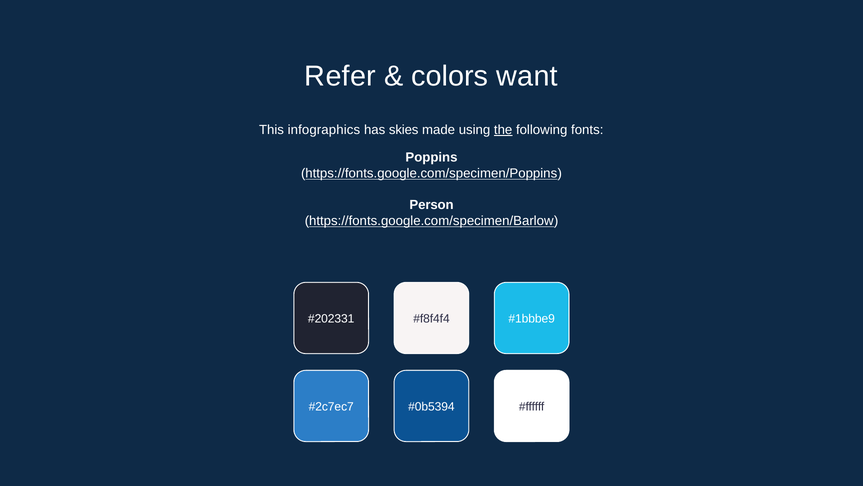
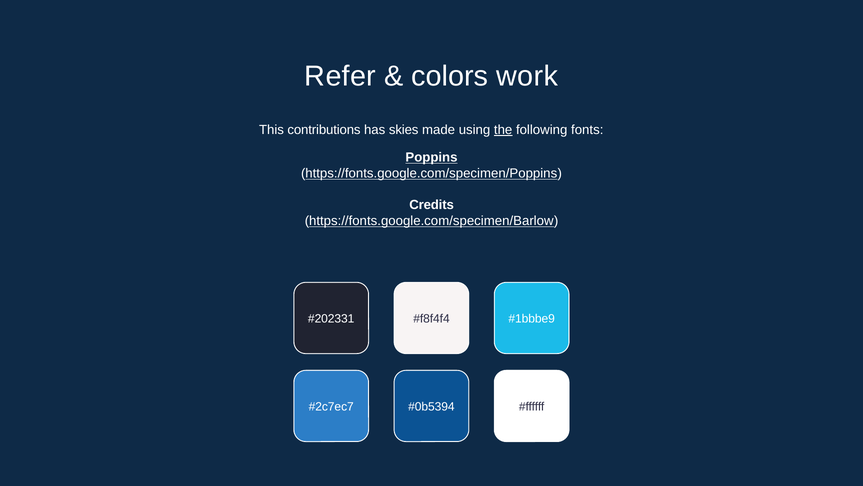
want: want -> work (527, 76)
infographics: infographics -> contributions (324, 130)
Poppins underline: none -> present (431, 157)
Person: Person -> Credits (432, 205)
